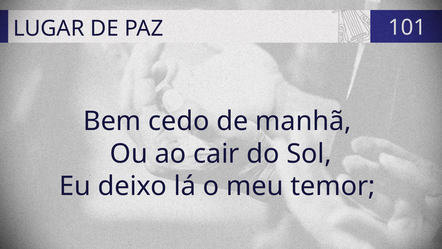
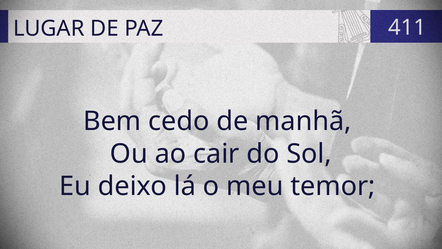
101: 101 -> 411 (407, 28)
